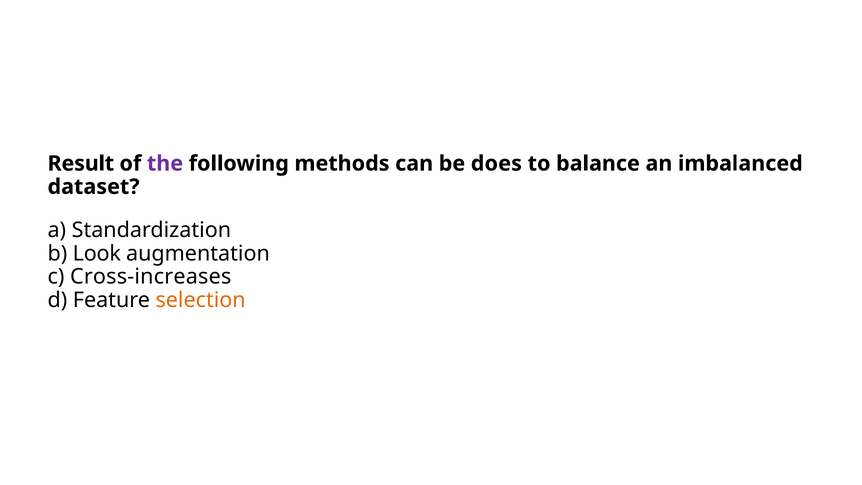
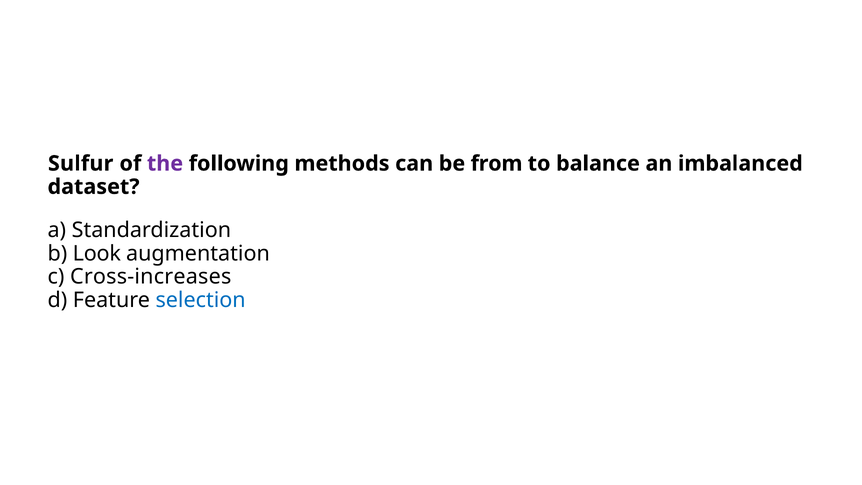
Result: Result -> Sulfur (81, 163)
does: does -> from (497, 163)
selection colour: orange -> blue (201, 300)
